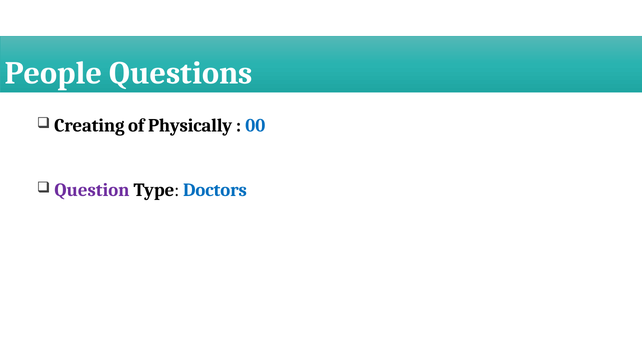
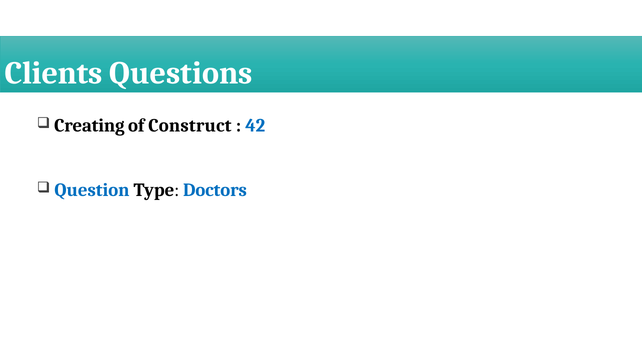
People: People -> Clients (54, 73)
Physically: Physically -> Construct (190, 126)
00: 00 -> 42 (255, 126)
Question colour: purple -> blue (92, 190)
